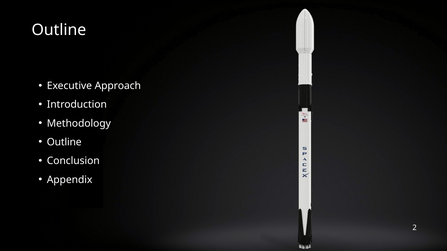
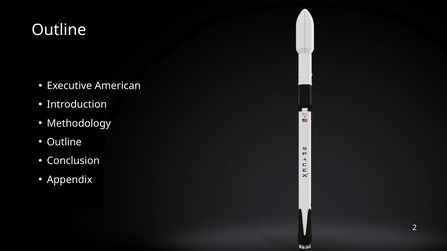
Approach: Approach -> American (118, 86)
